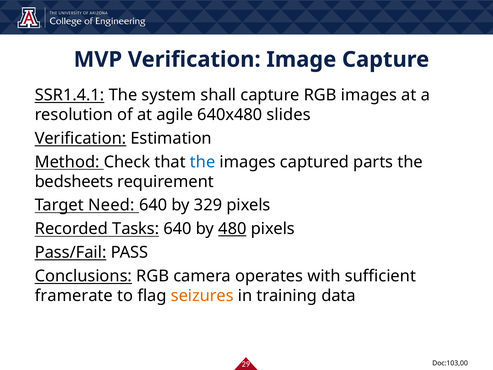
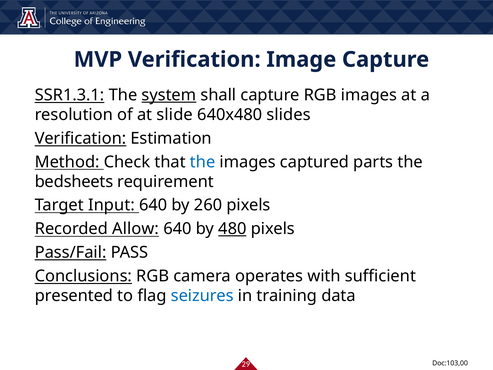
SSR1.4.1: SSR1.4.1 -> SSR1.3.1 (70, 95)
system underline: none -> present (169, 95)
agile: agile -> slide (175, 115)
Need: Need -> Input (111, 205)
329: 329 -> 260 (208, 205)
Tasks: Tasks -> Allow (136, 229)
framerate: framerate -> presented (74, 295)
seizures colour: orange -> blue (202, 295)
